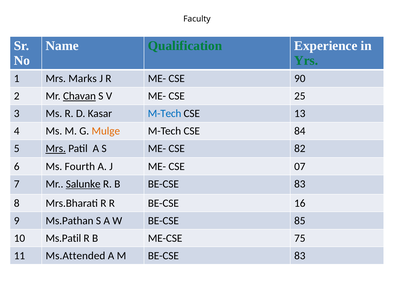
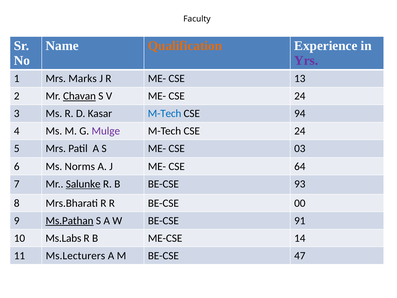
Qualification colour: green -> orange (185, 46)
Yrs colour: green -> purple (306, 60)
90: 90 -> 13 (300, 78)
ME- CSE 25: 25 -> 24 (300, 96)
13: 13 -> 94 (300, 113)
Mulge colour: orange -> purple (106, 131)
M-Tech CSE 84: 84 -> 24 (300, 131)
Mrs underline: present -> none (56, 148)
82: 82 -> 03 (300, 148)
Fourth: Fourth -> Norms (80, 166)
07: 07 -> 64 (300, 166)
B BE-CSE 83: 83 -> 93 (300, 184)
16: 16 -> 00 (300, 203)
Ms.Pathan underline: none -> present (70, 220)
85: 85 -> 91 (300, 220)
Ms.Patil: Ms.Patil -> Ms.Labs (63, 238)
75: 75 -> 14 (300, 238)
Ms.Attended: Ms.Attended -> Ms.Lecturers (75, 255)
M BE-CSE 83: 83 -> 47 (300, 255)
